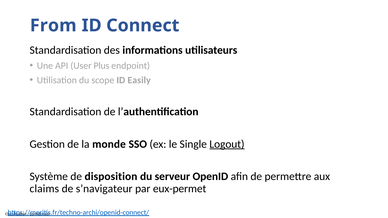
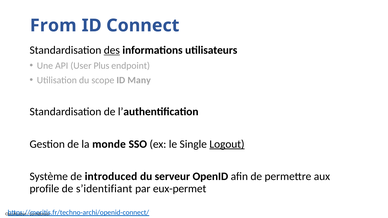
des underline: none -> present (112, 50)
Easily: Easily -> Many (139, 80)
disposition: disposition -> introduced (111, 177)
claims: claims -> profile (44, 189)
s’navigateur: s’navigateur -> s’identifiant (104, 189)
